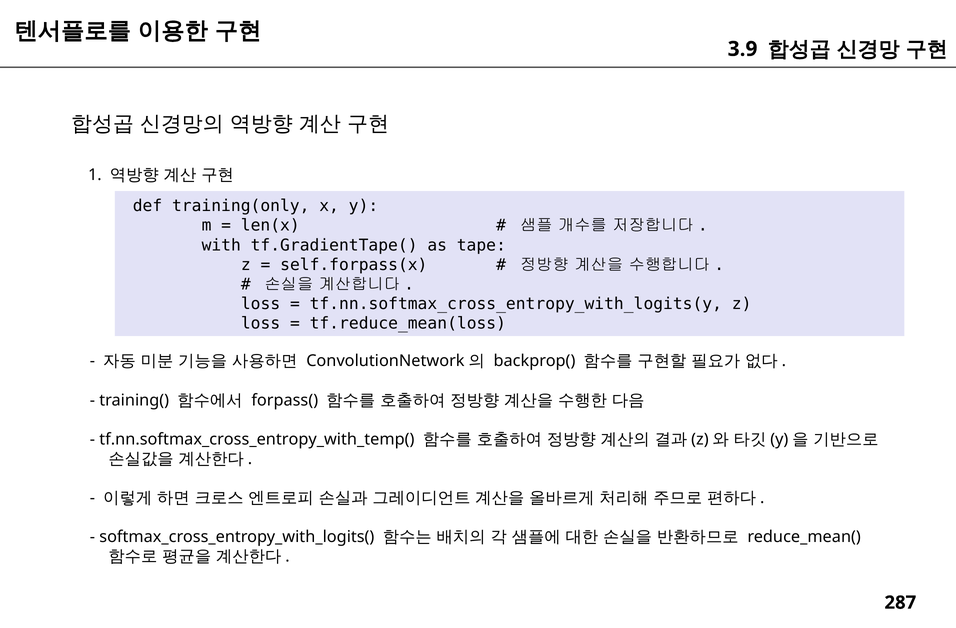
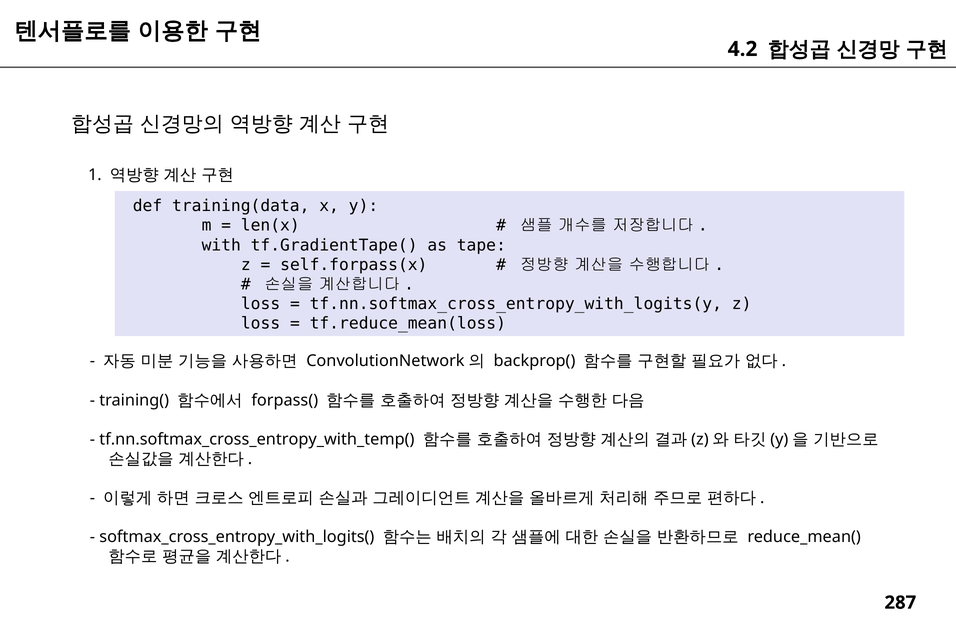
3.9: 3.9 -> 4.2 (743, 49)
training(only: training(only -> training(data (241, 206)
